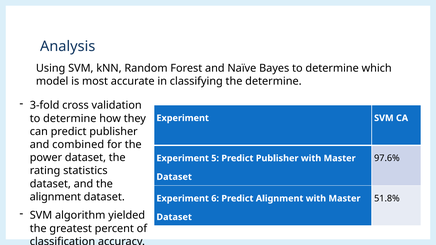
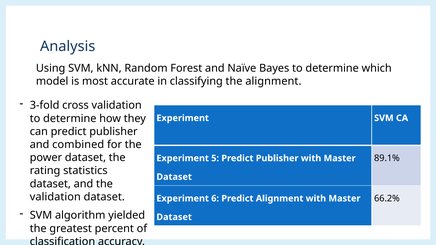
the determine: determine -> alignment (273, 81)
97.6%: 97.6% -> 89.1% (387, 158)
alignment: alignment -> validation (55, 197)
51.8%: 51.8% -> 66.2% (387, 199)
